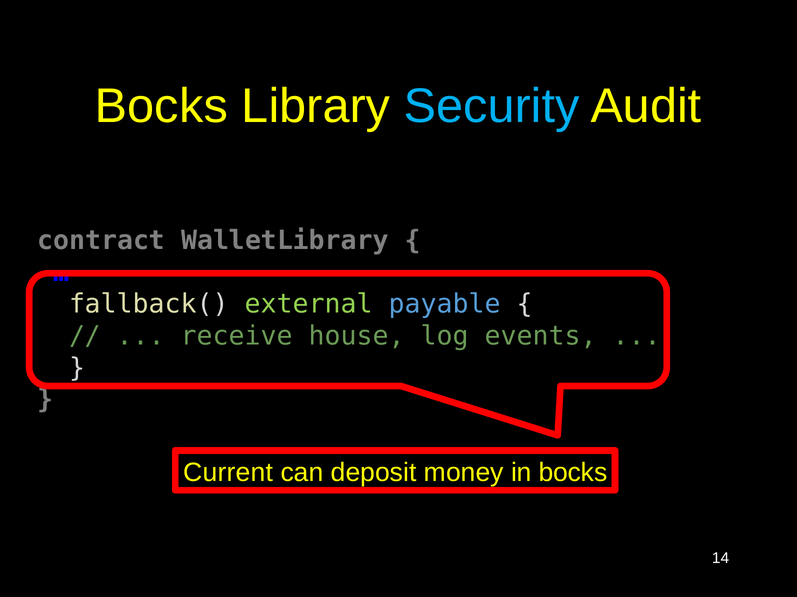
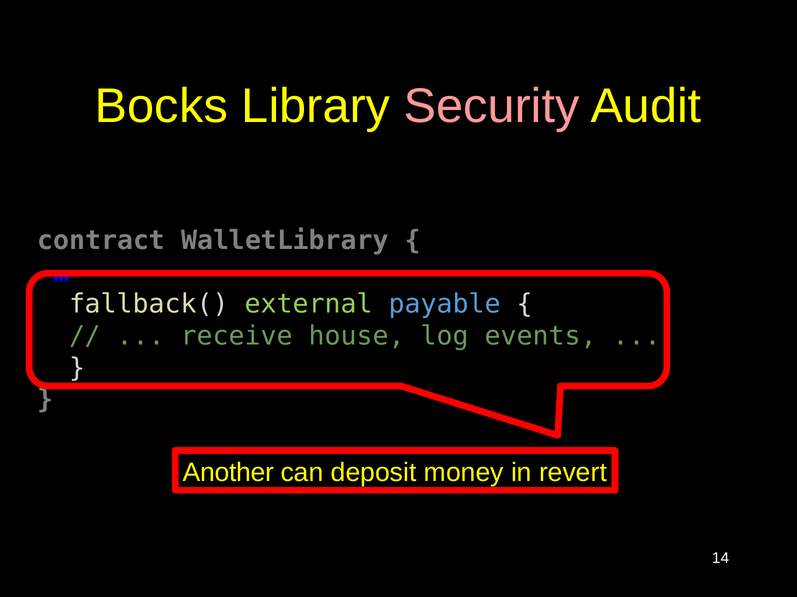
Security colour: light blue -> pink (492, 106)
Current: Current -> Another (228, 473)
in bocks: bocks -> revert (573, 473)
